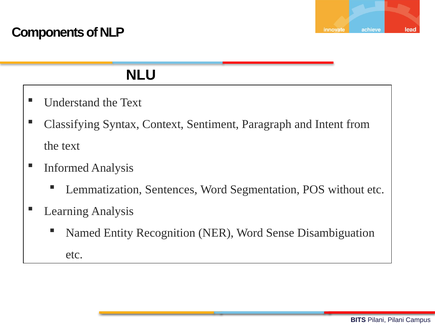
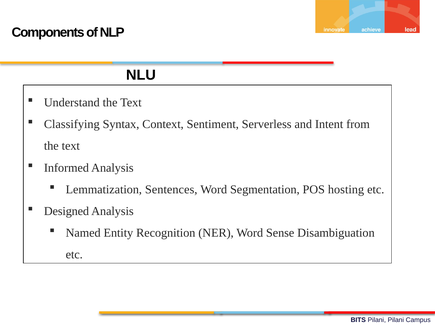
Paragraph: Paragraph -> Serverless (267, 124)
without: without -> hosting (346, 190)
Learning: Learning -> Designed (66, 211)
